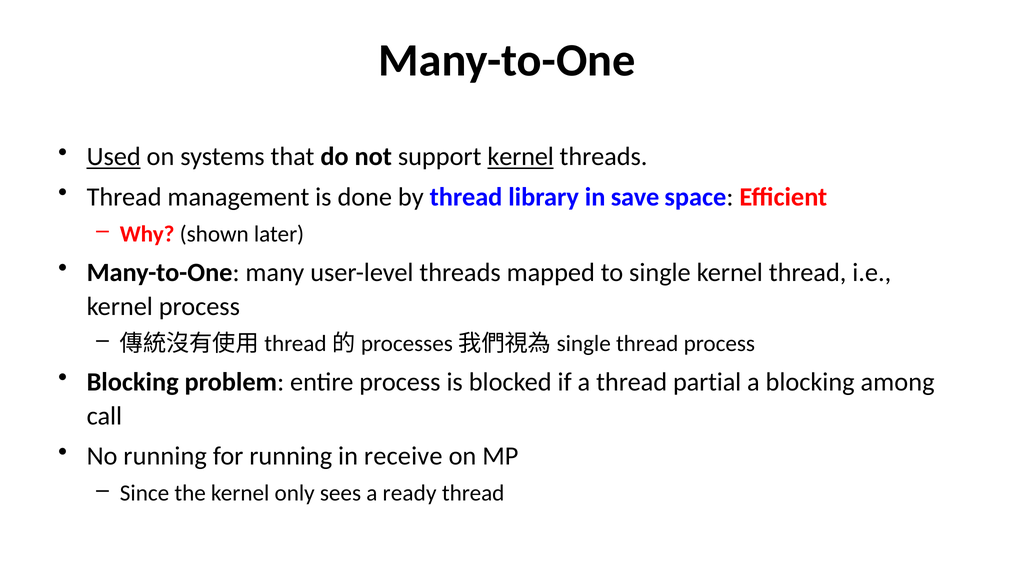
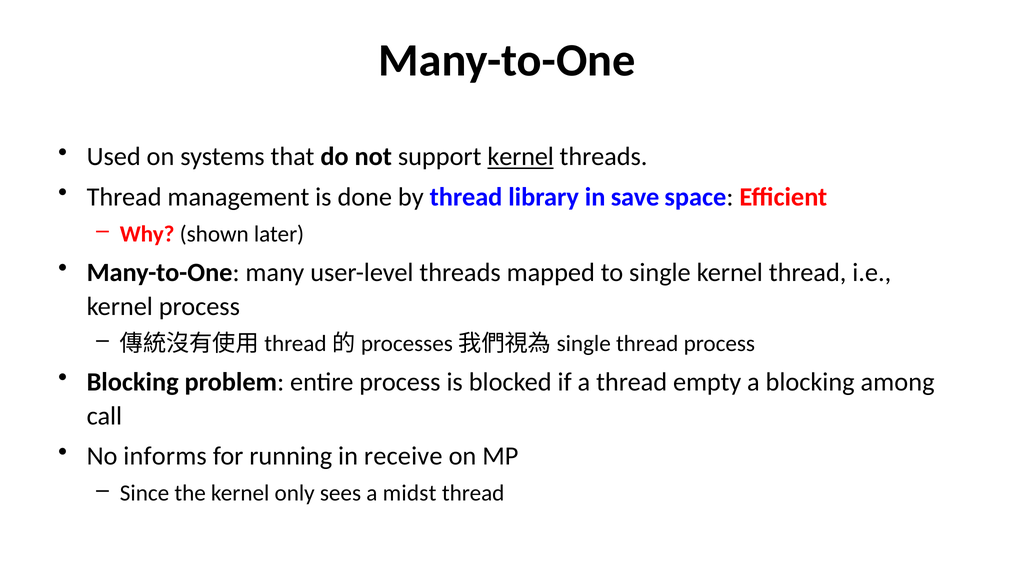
Used underline: present -> none (114, 157)
partial: partial -> empty (707, 382)
No running: running -> informs (165, 456)
ready: ready -> midst (410, 494)
